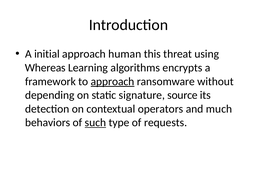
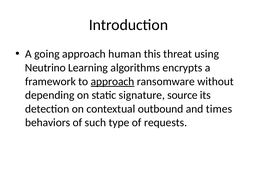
initial: initial -> going (47, 54)
Whereas: Whereas -> Neutrino (45, 68)
operators: operators -> outbound (161, 109)
much: much -> times (219, 109)
such underline: present -> none (95, 122)
